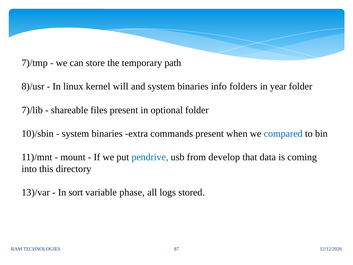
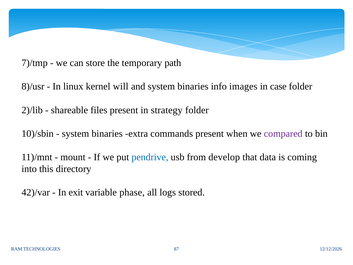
folders: folders -> images (243, 86)
year: year -> case (278, 86)
7)/lib: 7)/lib -> 2)/lib (32, 110)
optional: optional -> strategy (167, 110)
compared colour: blue -> purple (283, 133)
13)/var: 13)/var -> 42)/var (36, 192)
sort: sort -> exit (76, 192)
